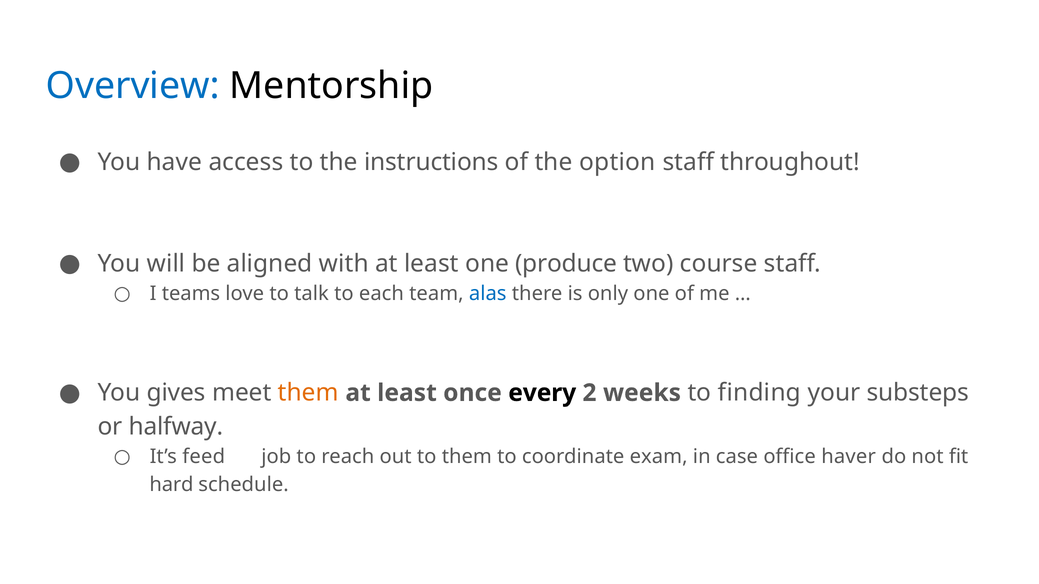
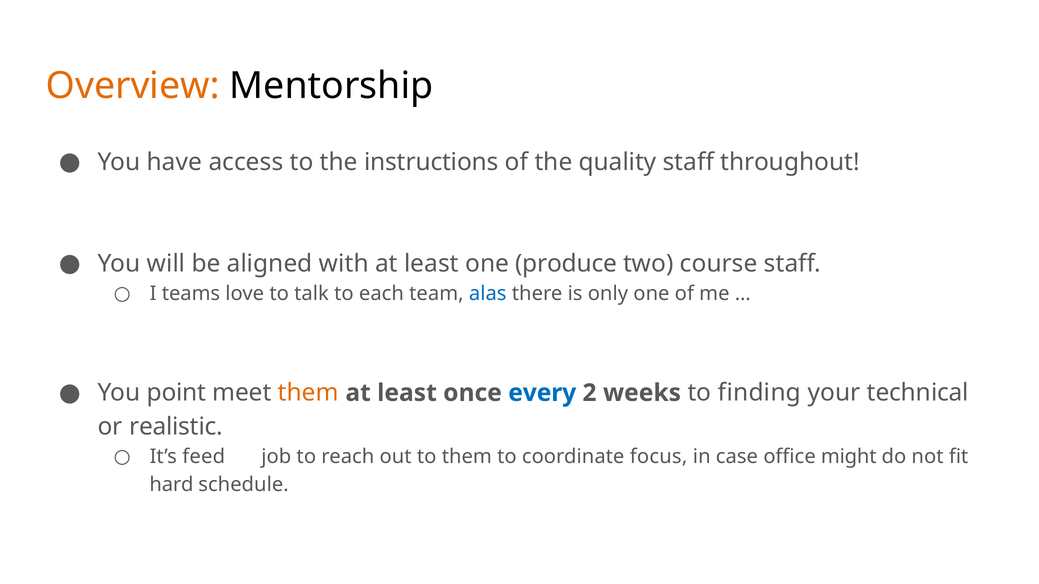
Overview colour: blue -> orange (133, 86)
option: option -> quality (618, 162)
gives: gives -> point (176, 393)
every colour: black -> blue (542, 393)
substeps: substeps -> technical (918, 393)
halfway: halfway -> realistic (176, 427)
exam: exam -> focus (659, 457)
haver: haver -> might (849, 457)
